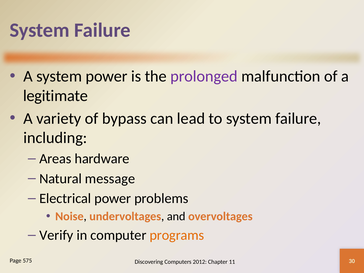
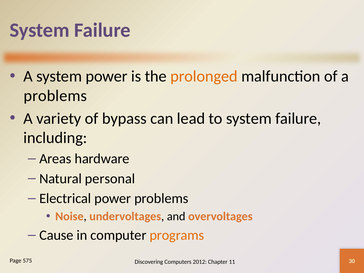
prolonged colour: purple -> orange (204, 76)
legitimate: legitimate -> problems (55, 96)
message: message -> personal (110, 179)
Verify: Verify -> Cause (56, 235)
